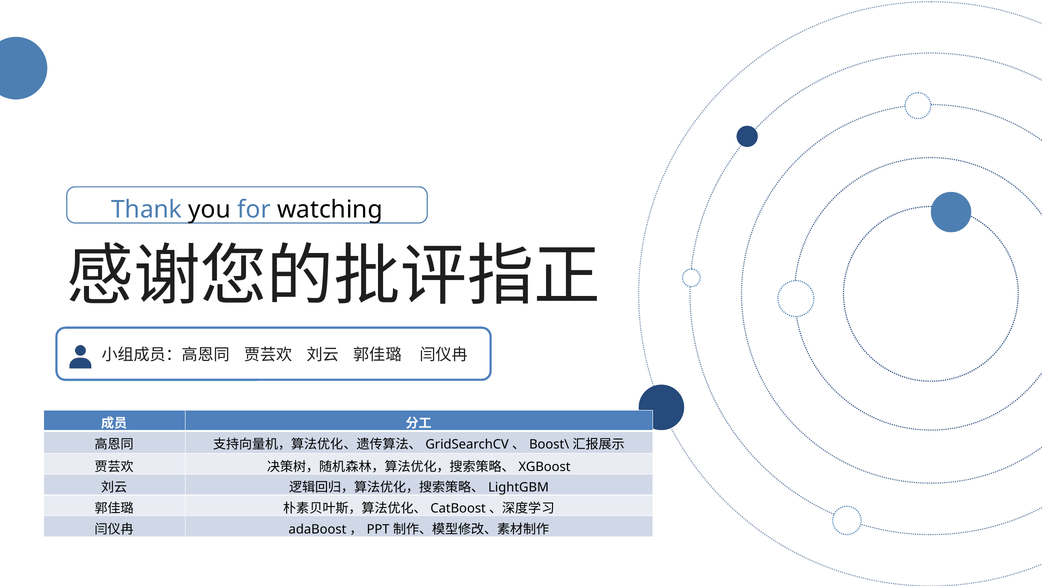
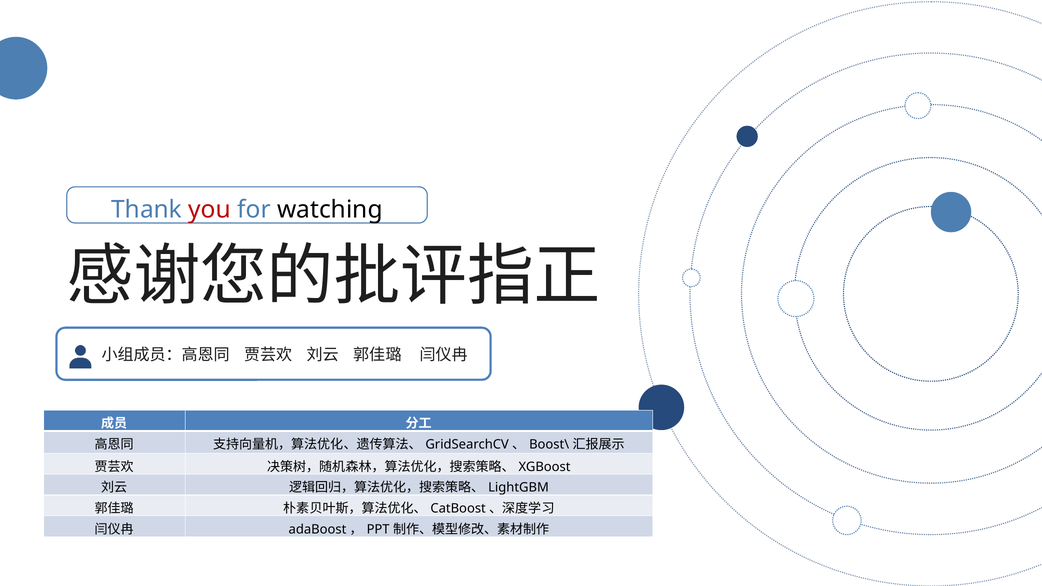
you colour: black -> red (210, 210)
